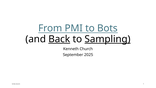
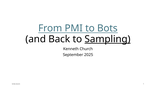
Back underline: present -> none (59, 39)
